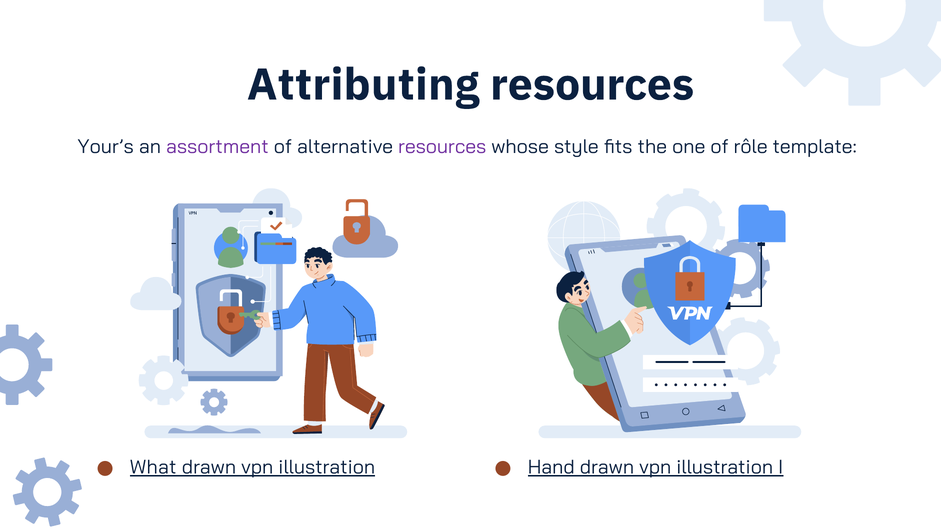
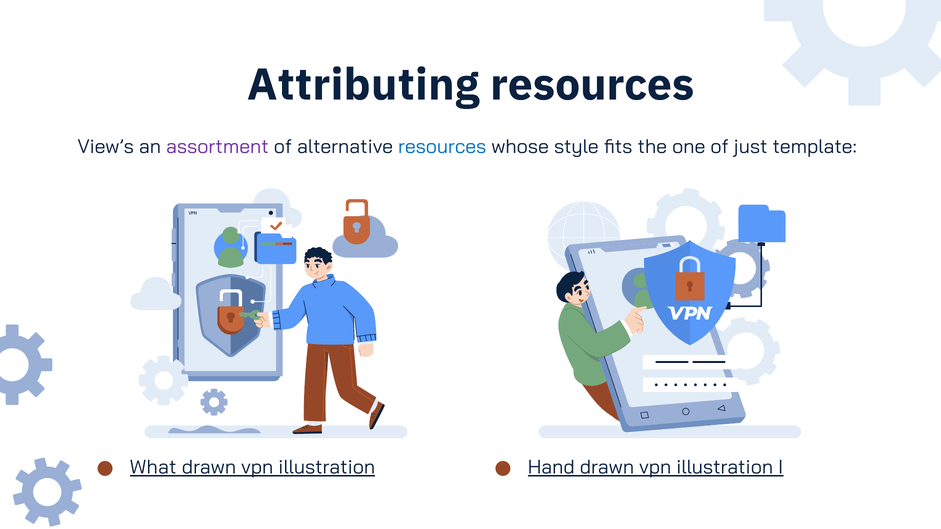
Your’s: Your’s -> View’s (106, 147)
resources colour: purple -> blue (442, 147)
rôle: rôle -> just (751, 147)
